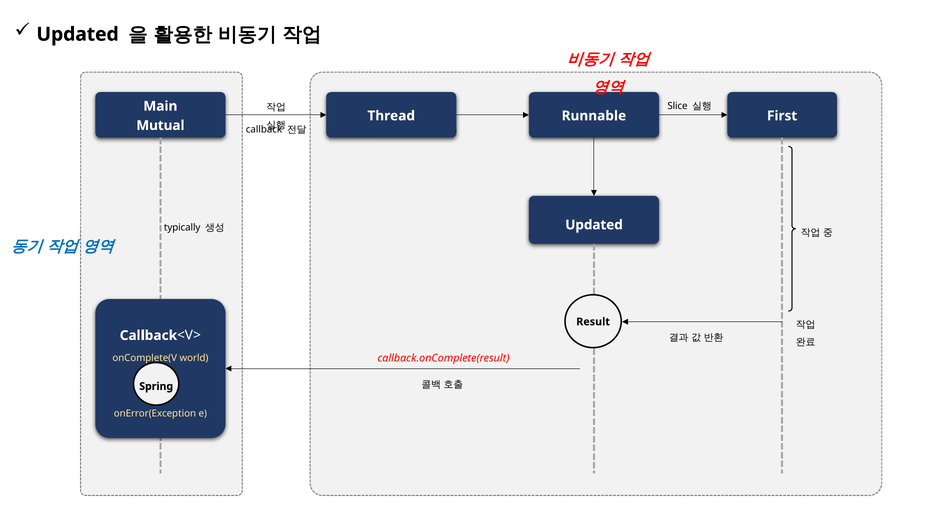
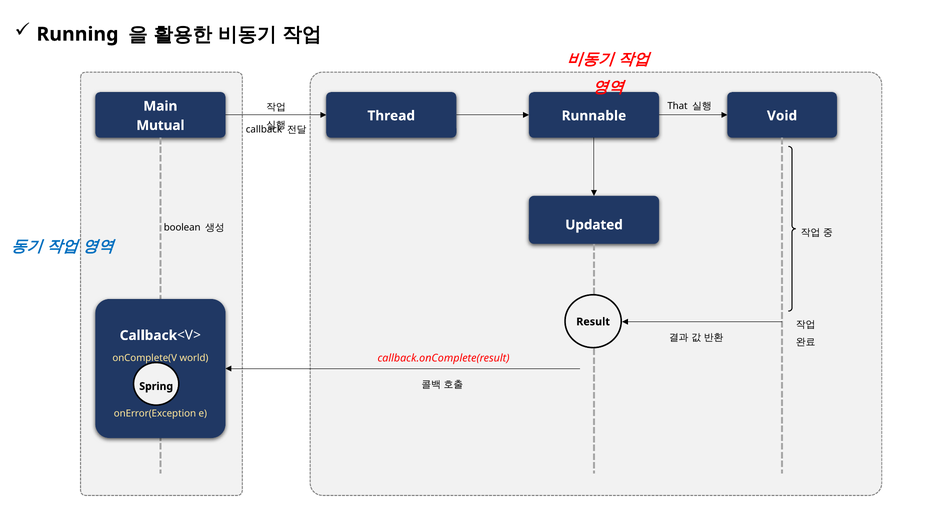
Updated: Updated -> Running (77, 34)
Slice: Slice -> That (677, 106)
First: First -> Void (782, 116)
typically: typically -> boolean (182, 228)
